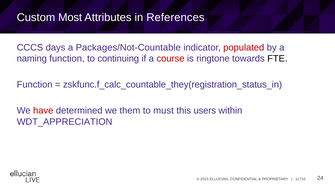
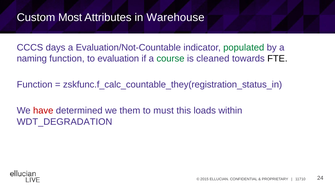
References: References -> Warehouse (175, 18)
Packages/Not-Countable: Packages/Not-Countable -> Evaluation/Not-Countable (128, 48)
populated colour: red -> green (244, 48)
continuing: continuing -> evaluation (118, 59)
course colour: red -> green (170, 59)
ringtone: ringtone -> cleaned (213, 59)
users: users -> loads (205, 111)
WDT_APPRECIATION: WDT_APPRECIATION -> WDT_DEGRADATION (65, 122)
